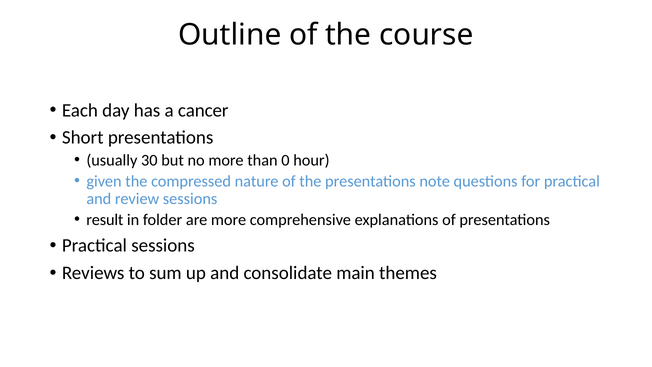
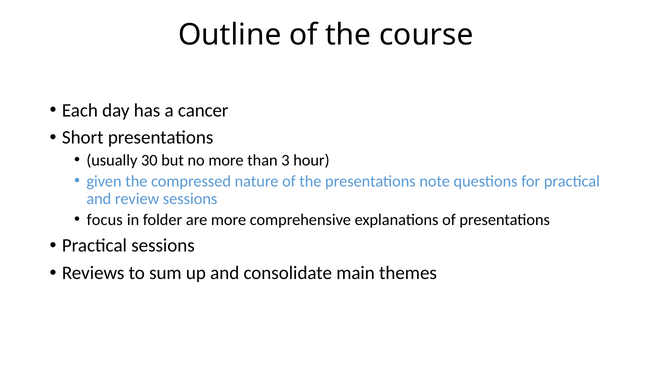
0: 0 -> 3 (285, 160)
result: result -> focus (105, 220)
